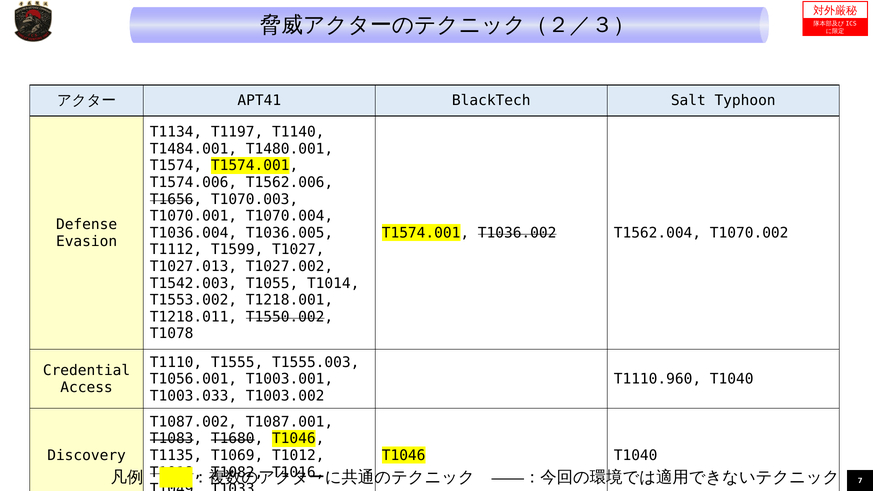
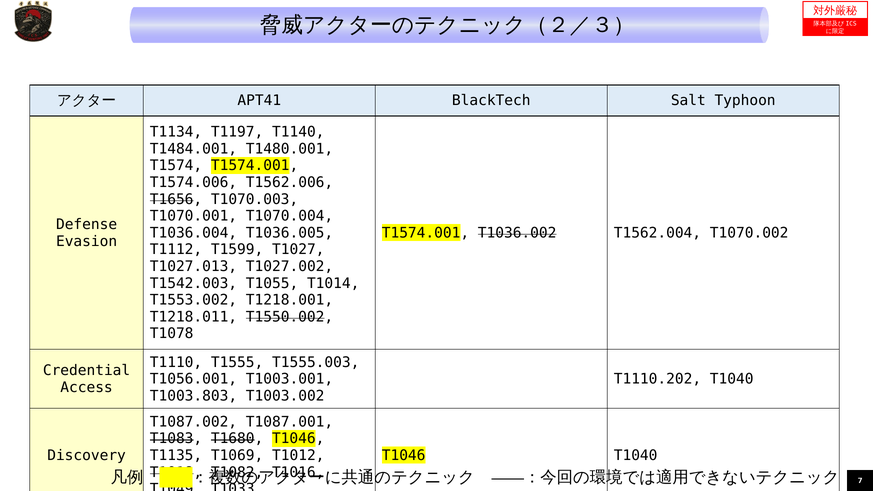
T1110.960: T1110.960 -> T1110.202 (657, 379)
T1003.033: T1003.033 -> T1003.803 (193, 396)
